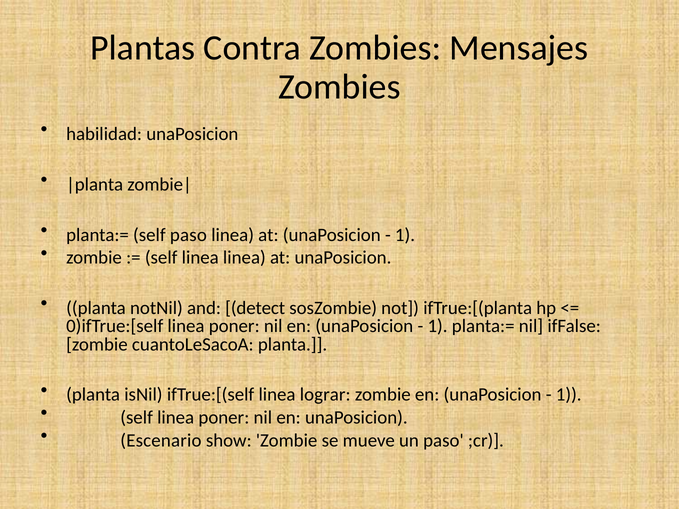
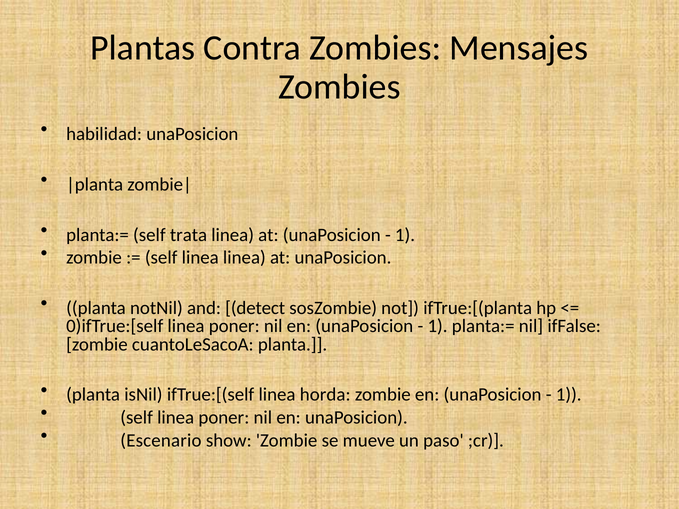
self paso: paso -> trata (189, 235)
lograr: lograr -> horda (325, 395)
